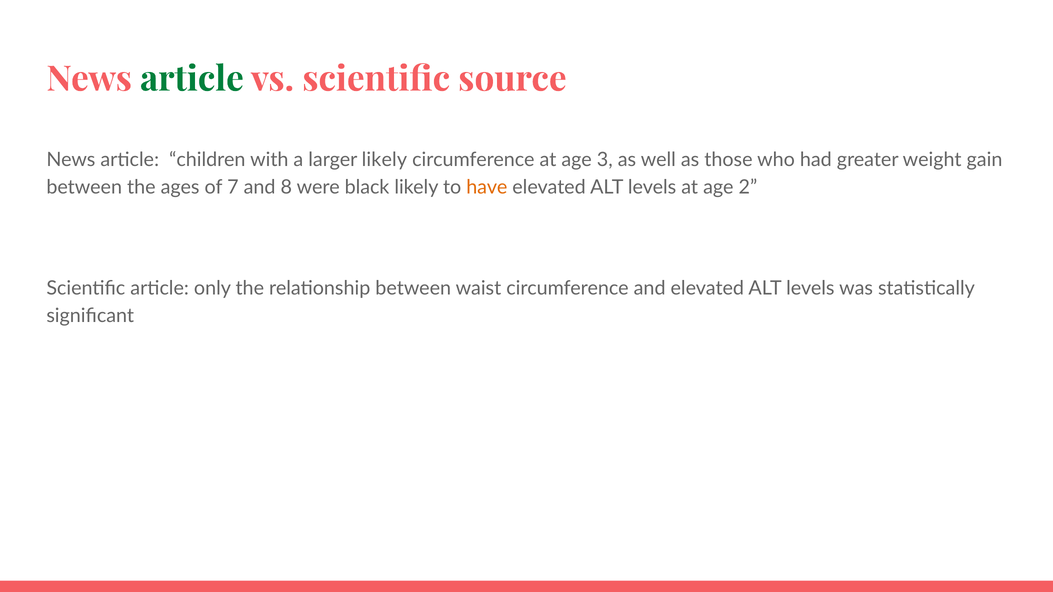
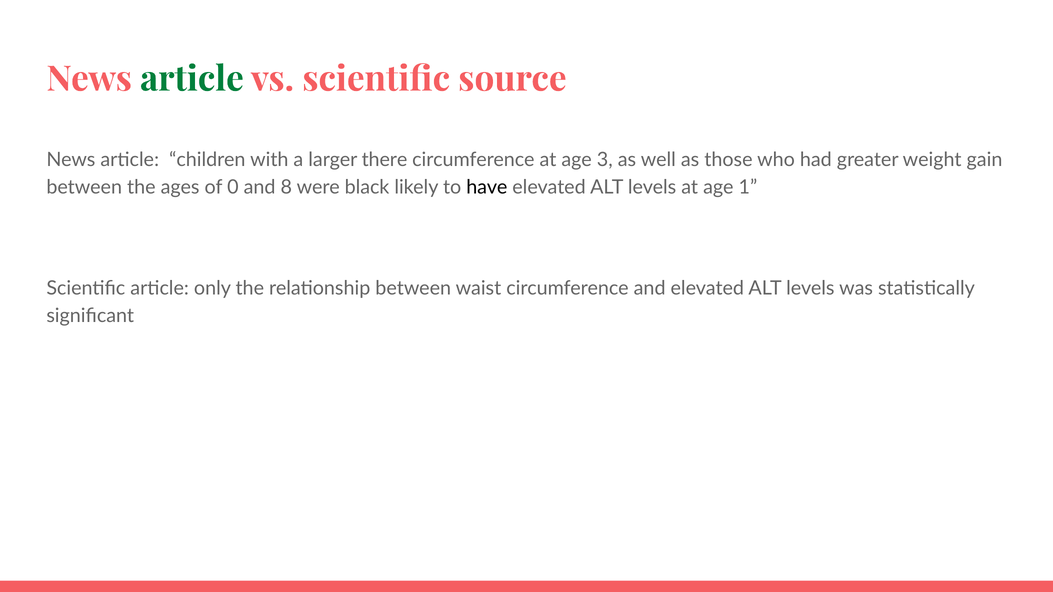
larger likely: likely -> there (384, 160)
7: 7 -> 0 (233, 187)
have colour: orange -> black (487, 187)
2: 2 -> 1 (748, 187)
